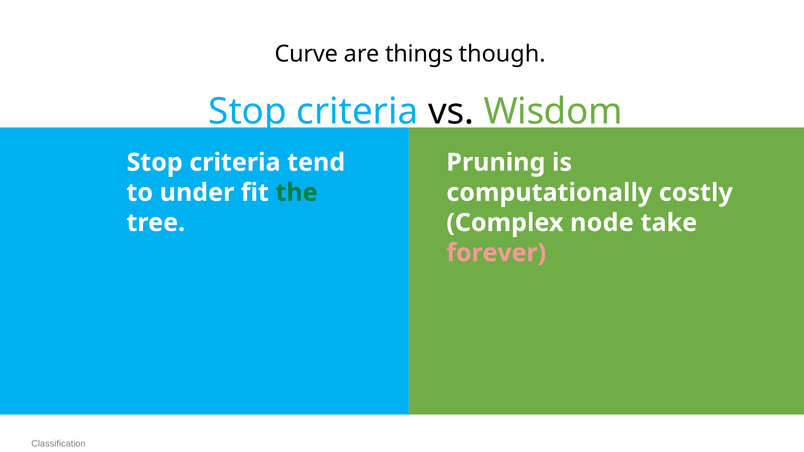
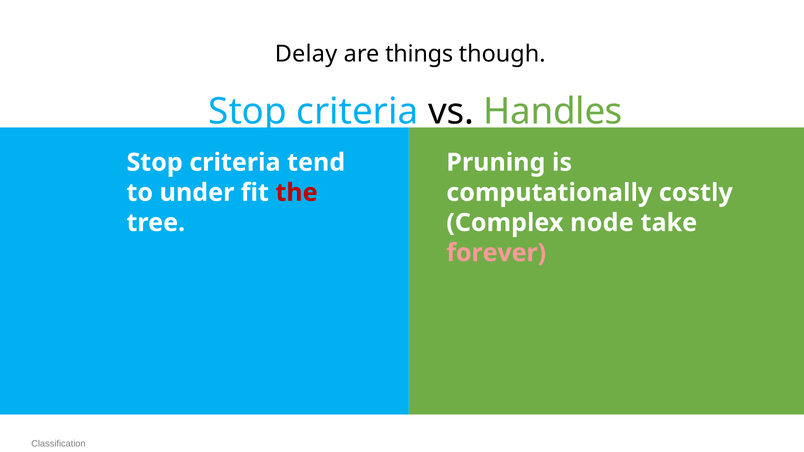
Curve: Curve -> Delay (306, 54)
Wisdom: Wisdom -> Handles (553, 112)
the colour: green -> red (297, 193)
